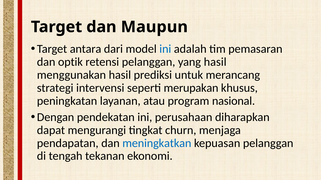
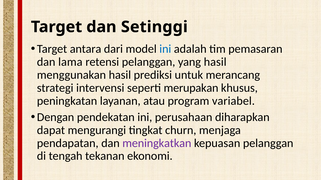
Maupun: Maupun -> Setinggi (154, 27)
optik: optik -> lama (70, 62)
nasional: nasional -> variabel (233, 101)
meningkatkan colour: blue -> purple (157, 143)
